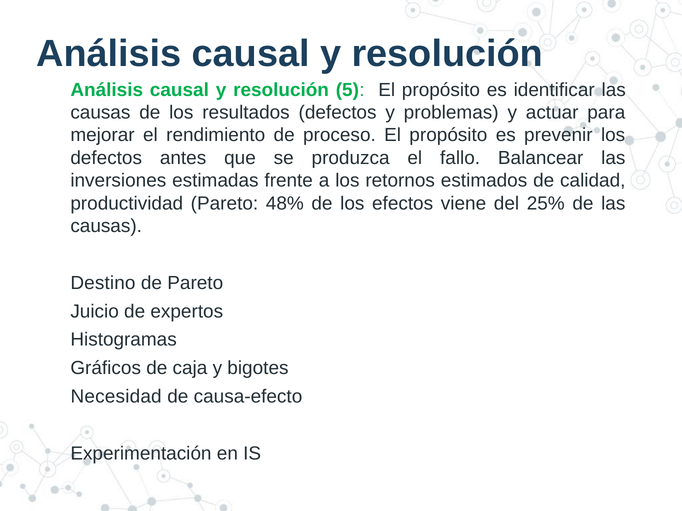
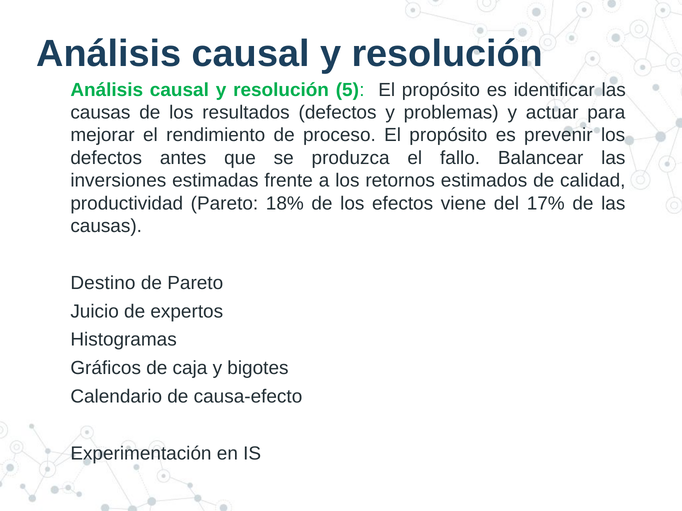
48%: 48% -> 18% (285, 204)
25%: 25% -> 17% (546, 204)
Necesidad: Necesidad -> Calendario (116, 397)
